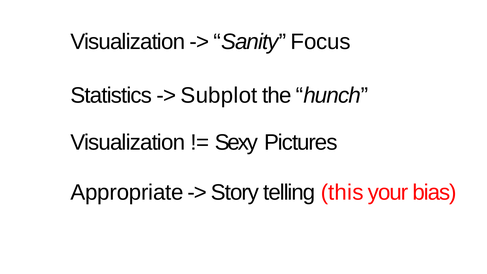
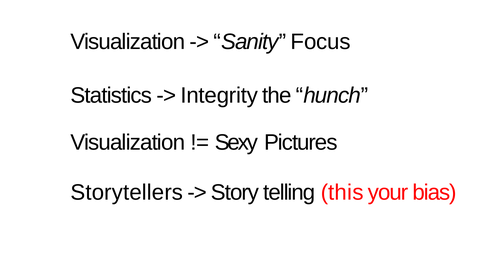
Subplot: Subplot -> Integrity (219, 95)
Appropriate: Appropriate -> Storytellers (127, 192)
